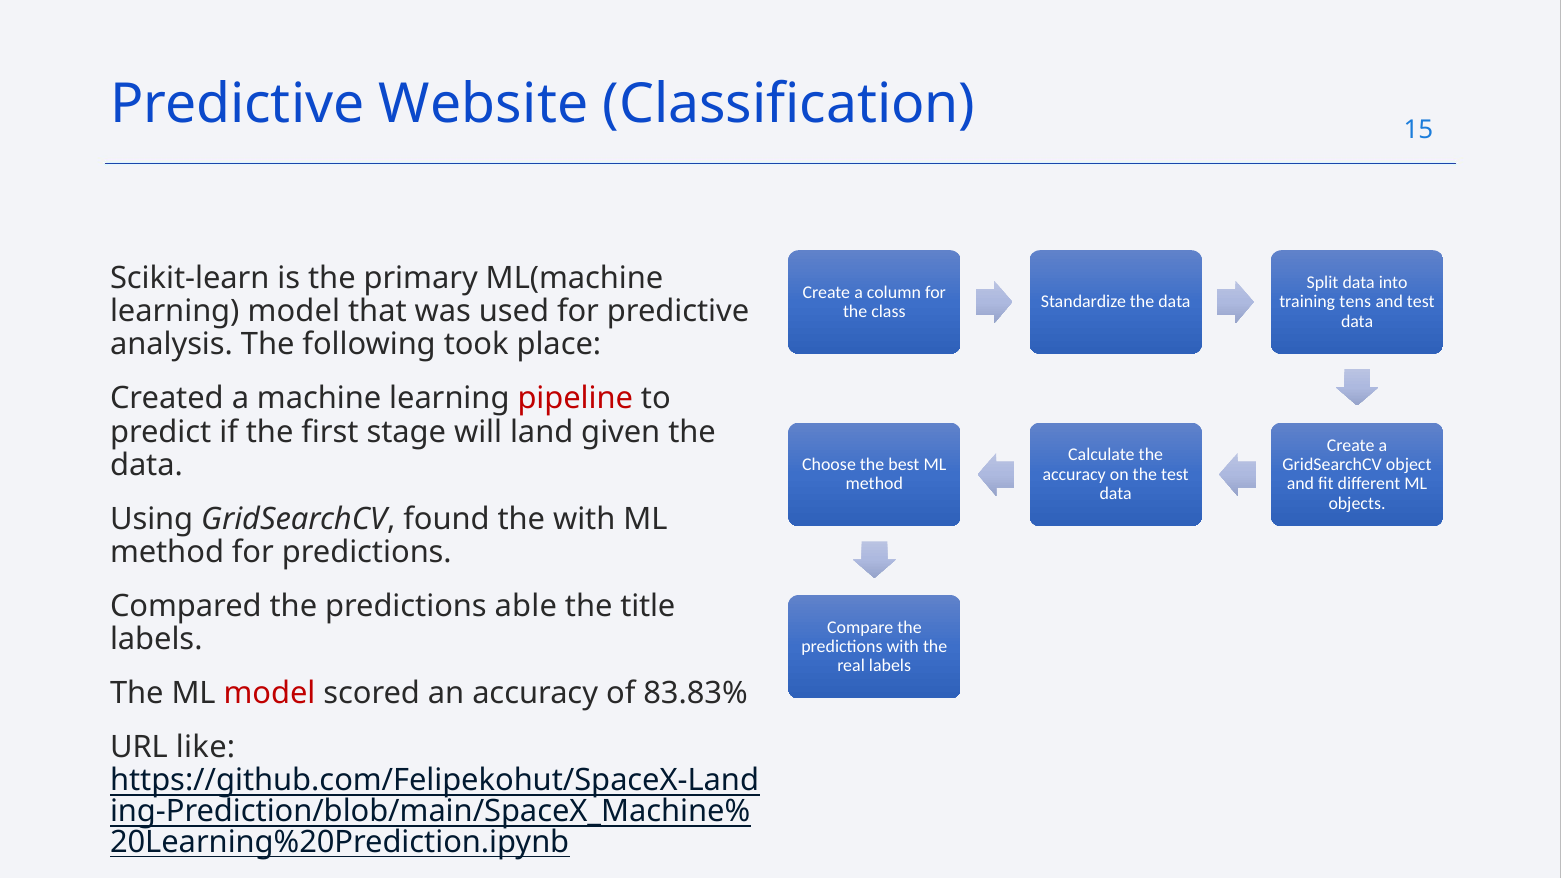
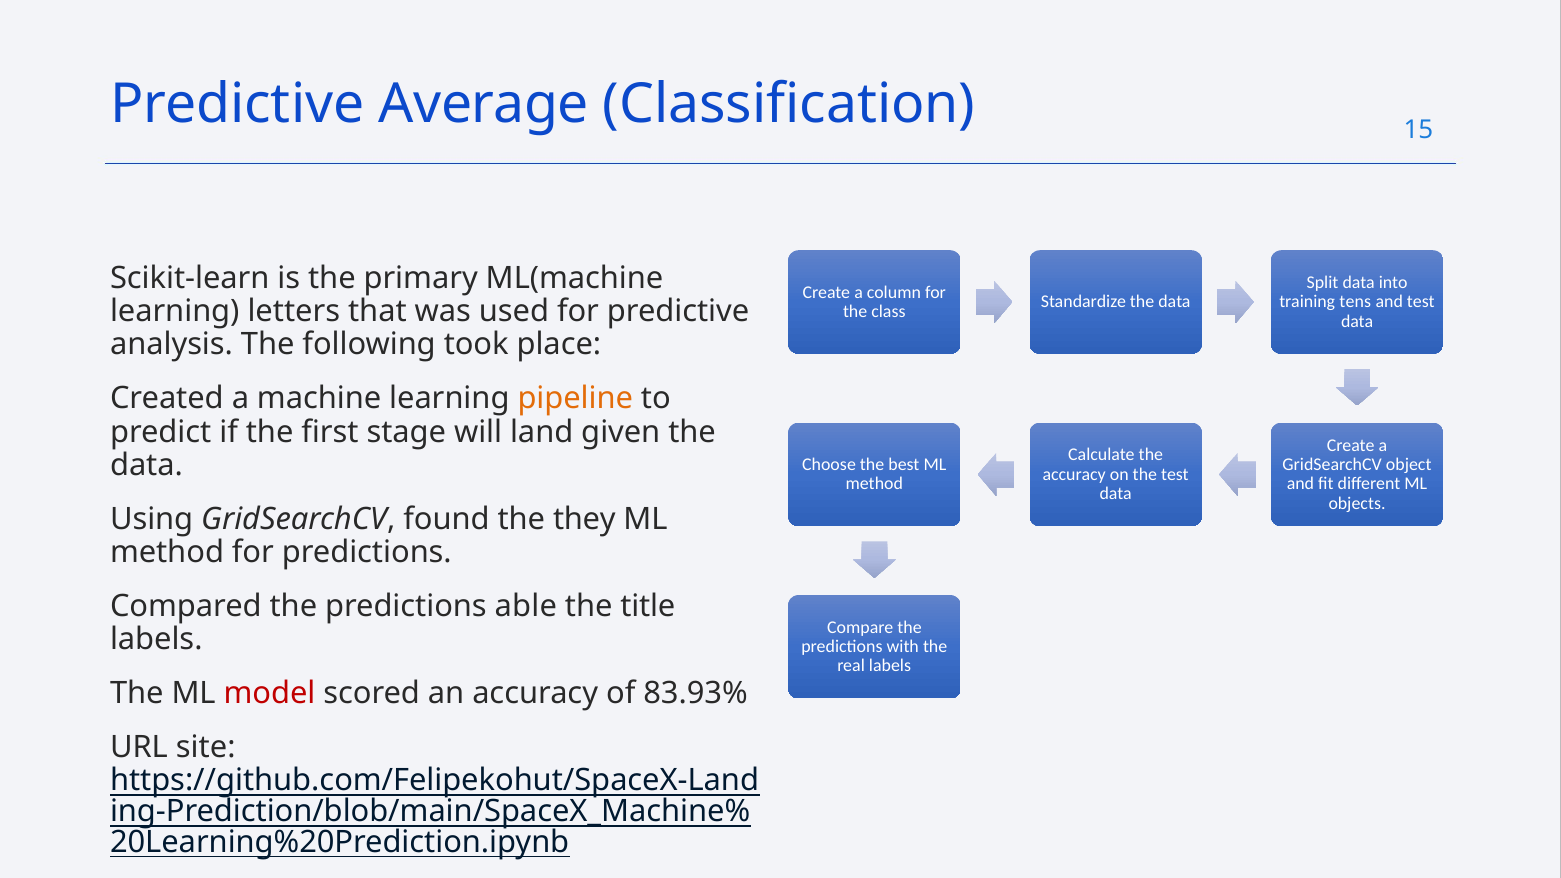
Website: Website -> Average (484, 104)
learning model: model -> letters (294, 311)
pipeline colour: red -> orange (575, 399)
the with: with -> they (584, 519)
83.83%: 83.83% -> 83.93% (695, 694)
like: like -> site (206, 747)
